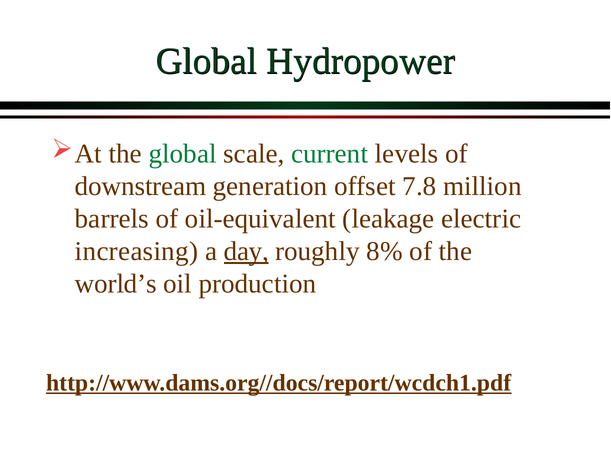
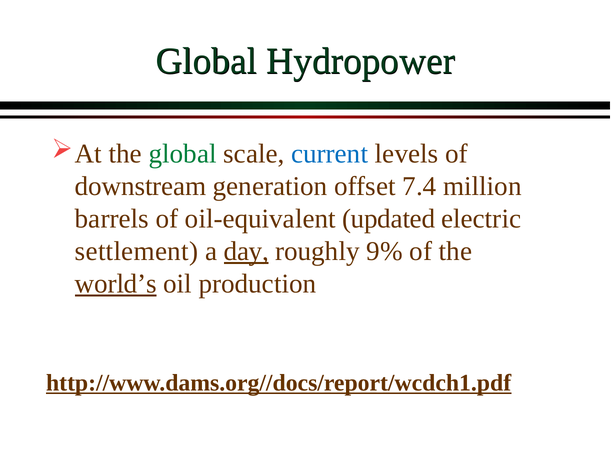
current colour: green -> blue (330, 154)
7.8: 7.8 -> 7.4 (419, 186)
leakage: leakage -> updated (389, 219)
increasing: increasing -> settlement (137, 251)
8%: 8% -> 9% (385, 251)
world’s underline: none -> present (116, 284)
